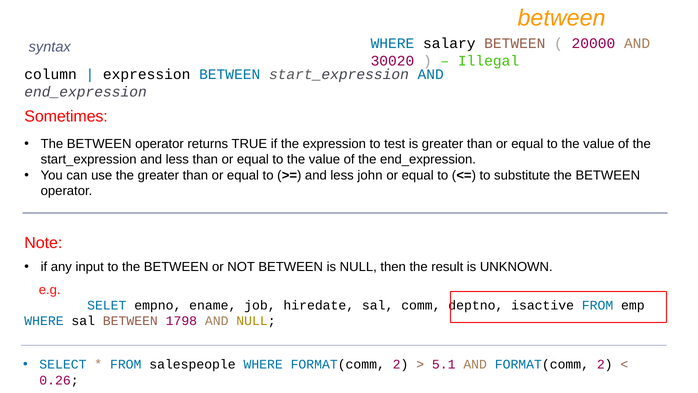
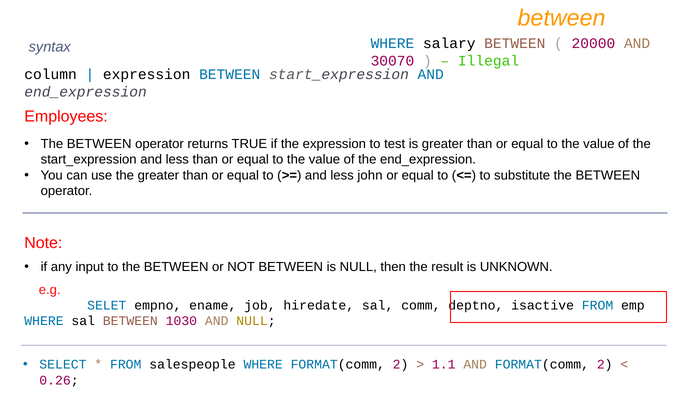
30020: 30020 -> 30070 (392, 61)
Sometimes: Sometimes -> Employees (66, 116)
1798: 1798 -> 1030 (181, 321)
5.1: 5.1 -> 1.1 (444, 364)
